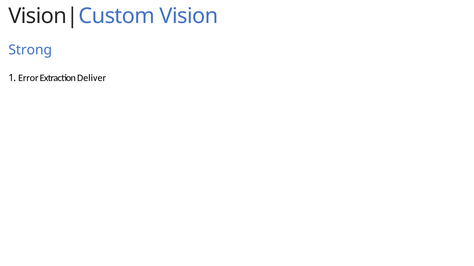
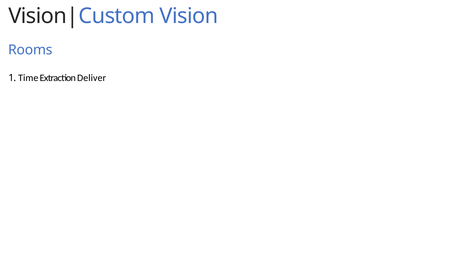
Strong: Strong -> Rooms (30, 50)
Error: Error -> Time (28, 78)
